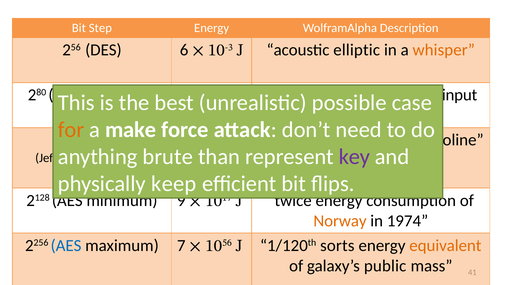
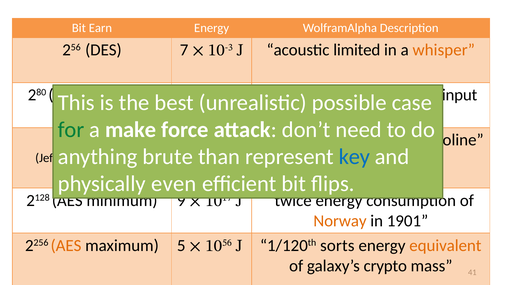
Step: Step -> Earn (100, 28)
DES 6: 6 -> 7 (184, 50)
elliptic: elliptic -> limited (357, 50)
for colour: orange -> green (71, 130)
key colour: purple -> blue (354, 157)
keep: keep -> even (174, 184)
1974: 1974 -> 1901 (408, 221)
AES colour: blue -> orange (66, 246)
7: 7 -> 5 (181, 246)
public: public -> crypto (385, 266)
